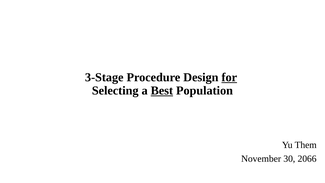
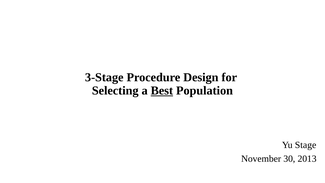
for underline: present -> none (229, 77)
Them: Them -> Stage (306, 145)
2066: 2066 -> 2013 (307, 159)
